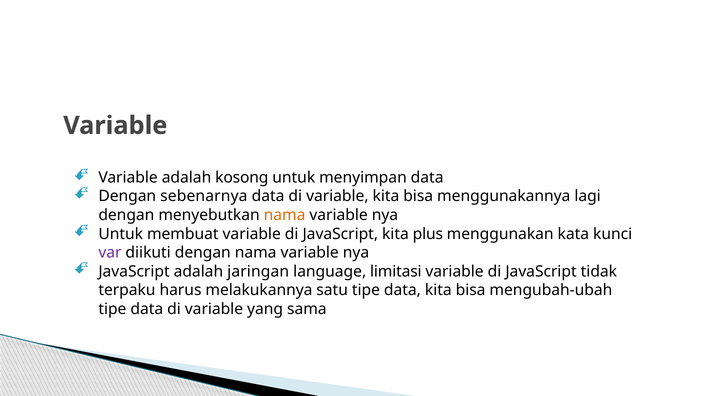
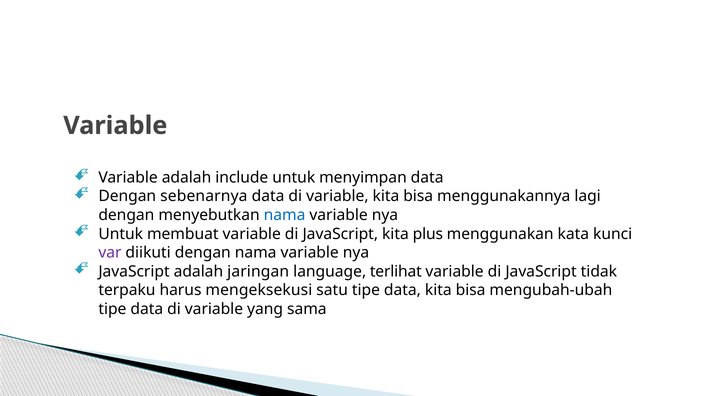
kosong: kosong -> include (242, 178)
nama colour: orange -> blue (285, 215)
limitasi: limitasi -> terlihat (396, 271)
melakukannya: melakukannya -> mengeksekusi (259, 290)
